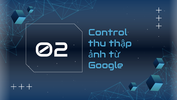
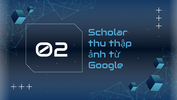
Control: Control -> Scholar (108, 32)
